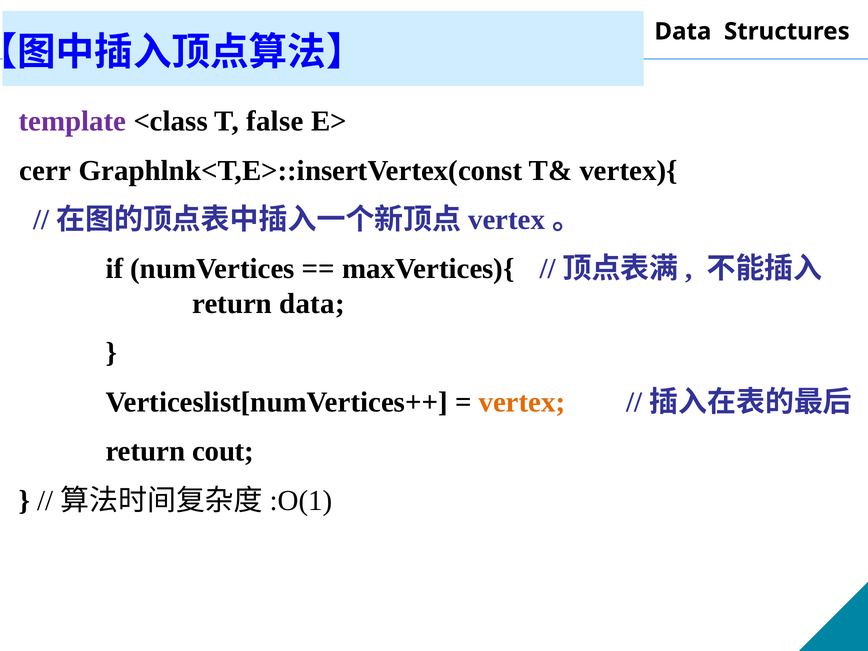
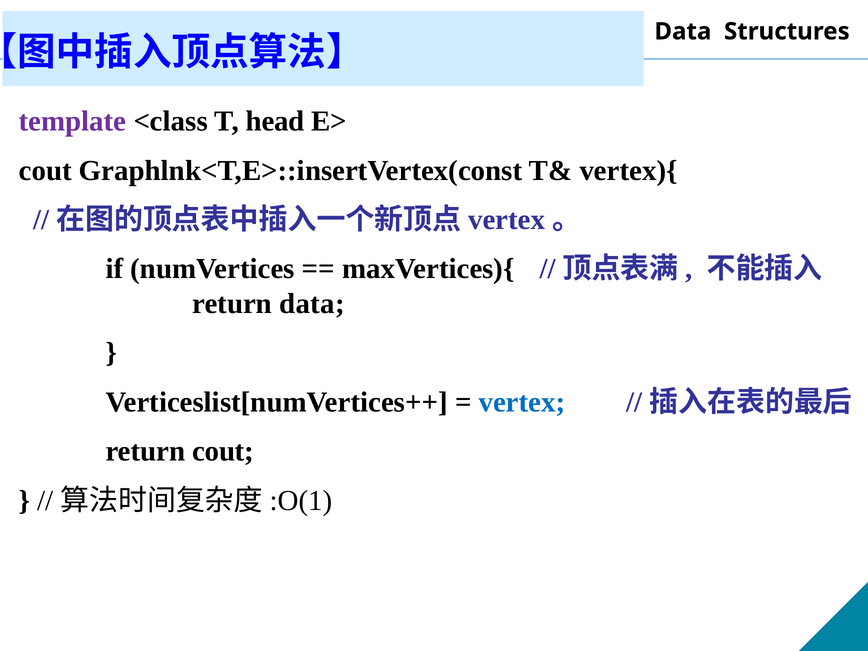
false: false -> head (275, 121)
cerr: cerr -> cout (45, 171)
vertex colour: orange -> blue (522, 402)
